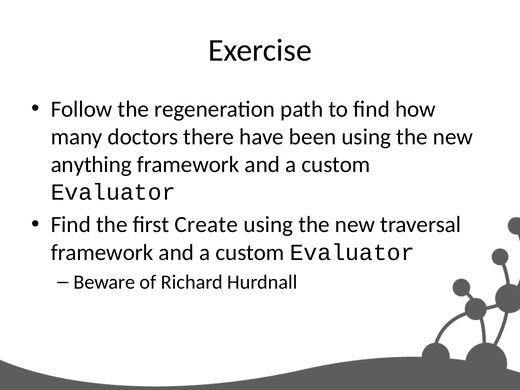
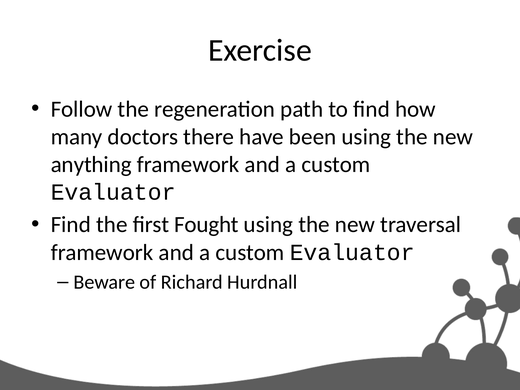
Create: Create -> Fought (206, 225)
